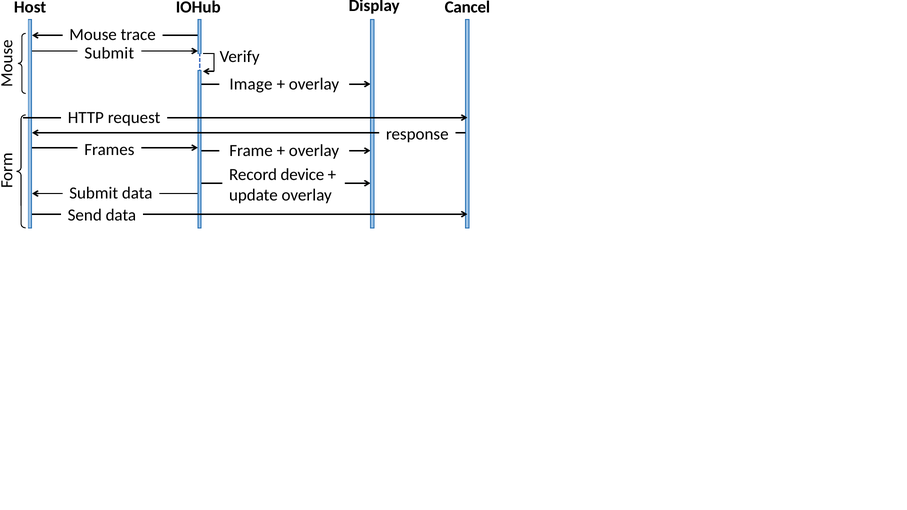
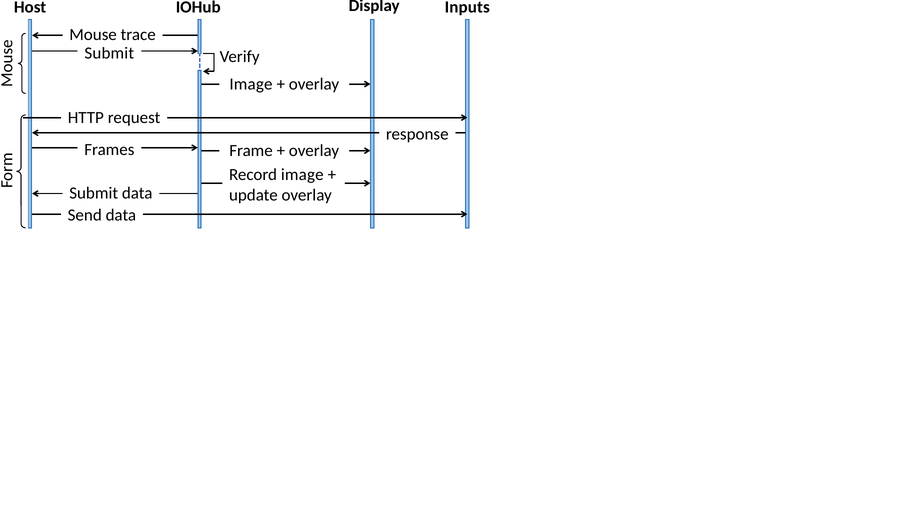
Cancel: Cancel -> Inputs (467, 7)
Record device: device -> image (302, 175)
